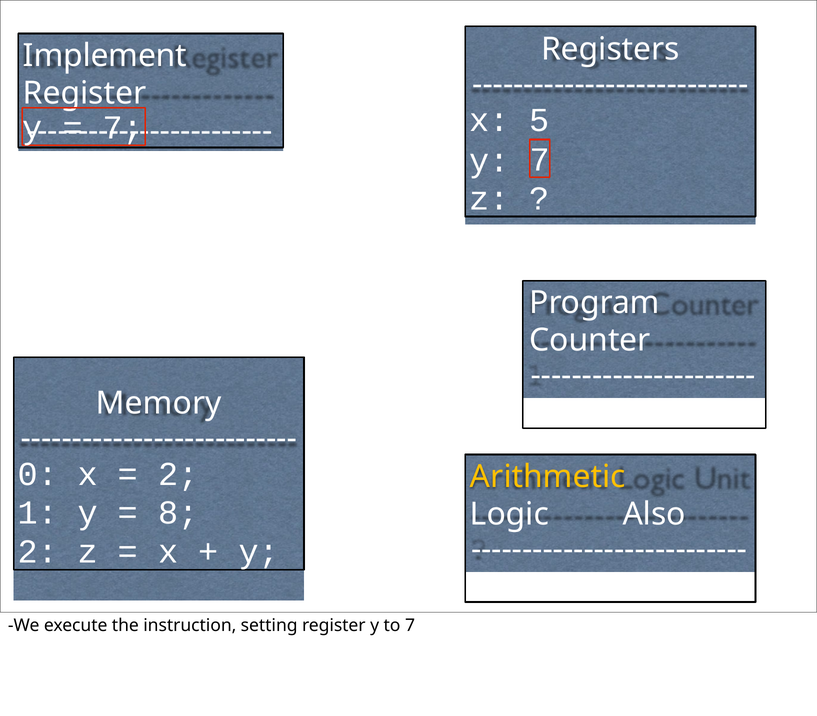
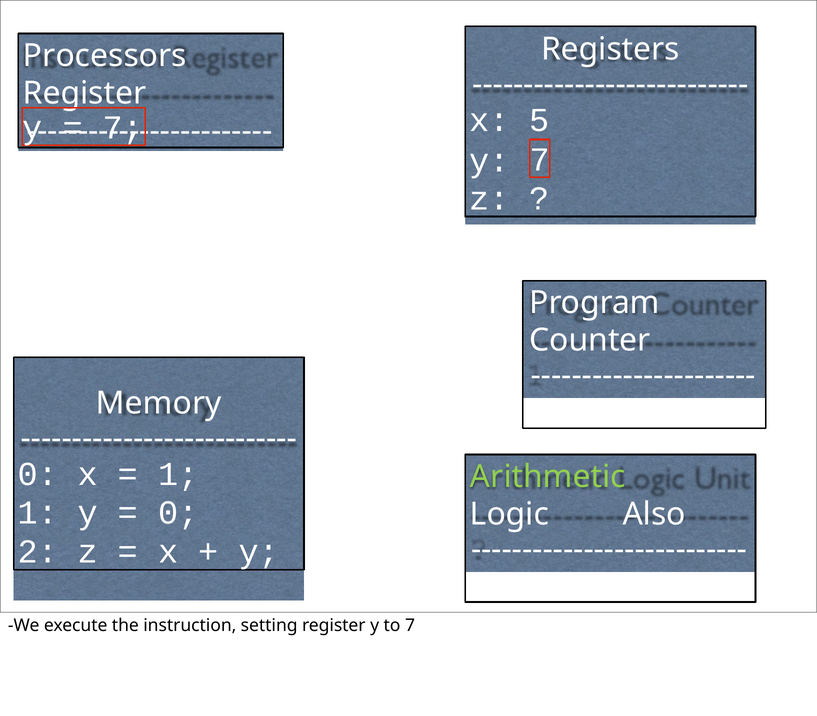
Implement: Implement -> Processors (105, 56)
2: 2 -> 1 (178, 475)
Arithmetic colour: yellow -> light green (548, 477)
8: 8 -> 0 (178, 513)
